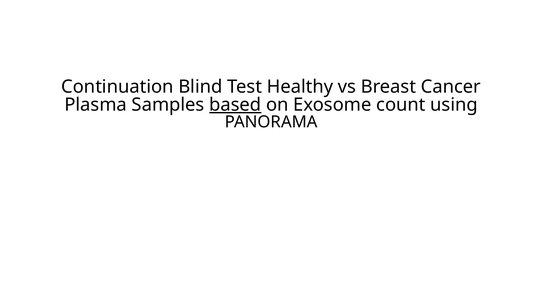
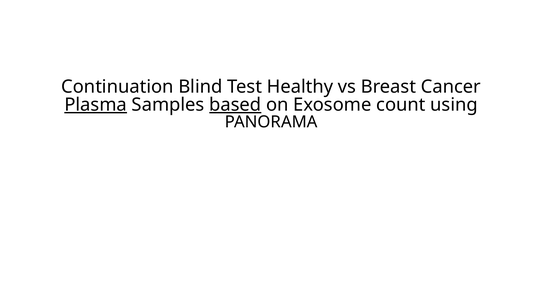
Plasma underline: none -> present (96, 105)
